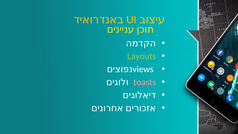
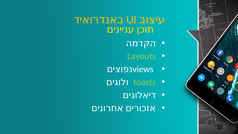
toasts colour: pink -> light green (145, 82)
